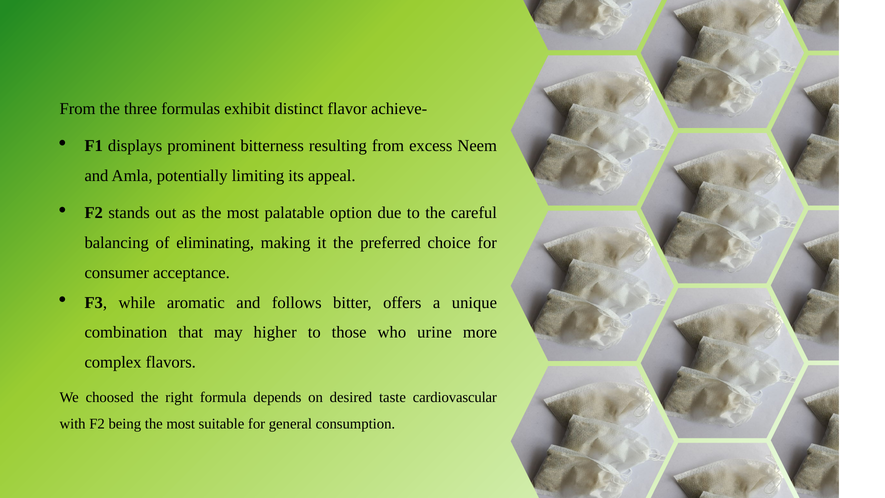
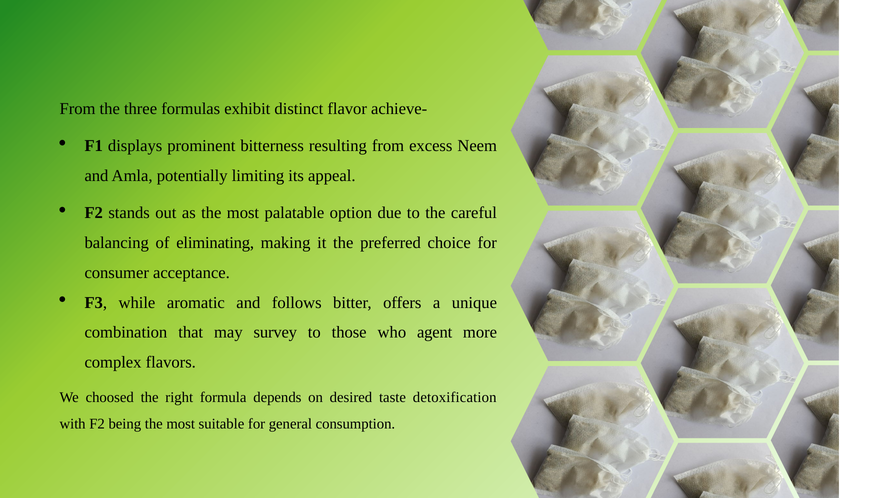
higher: higher -> survey (275, 332)
urine: urine -> agent (435, 332)
cardiovascular: cardiovascular -> detoxification (455, 397)
